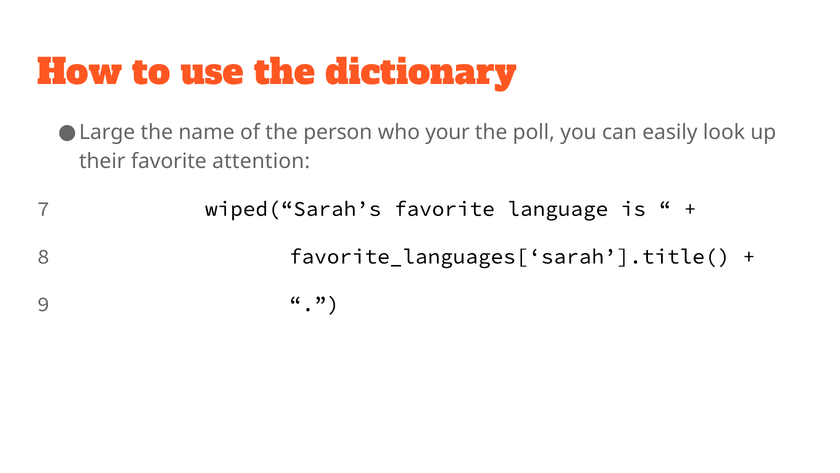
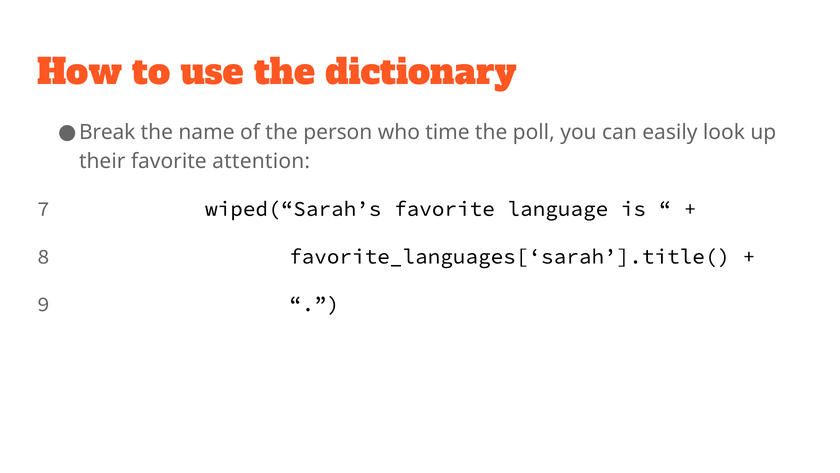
Large: Large -> Break (107, 132)
your: your -> time (447, 132)
